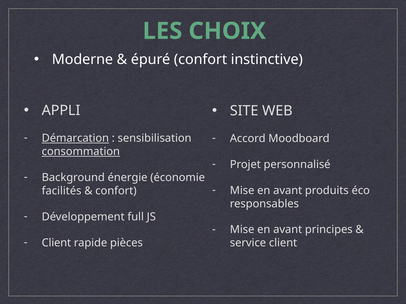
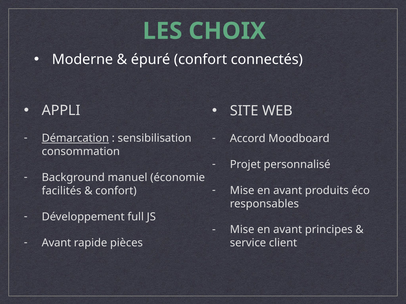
instinctive: instinctive -> connectés (267, 60)
consommation underline: present -> none (81, 152)
énergie: énergie -> manuel (128, 178)
Client: Client -> Avant (56, 243)
